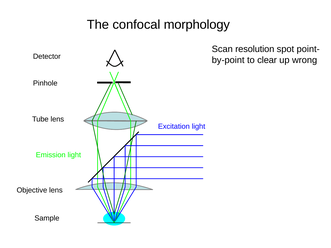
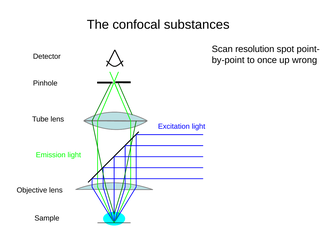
morphology: morphology -> substances (197, 25)
clear: clear -> once (267, 60)
